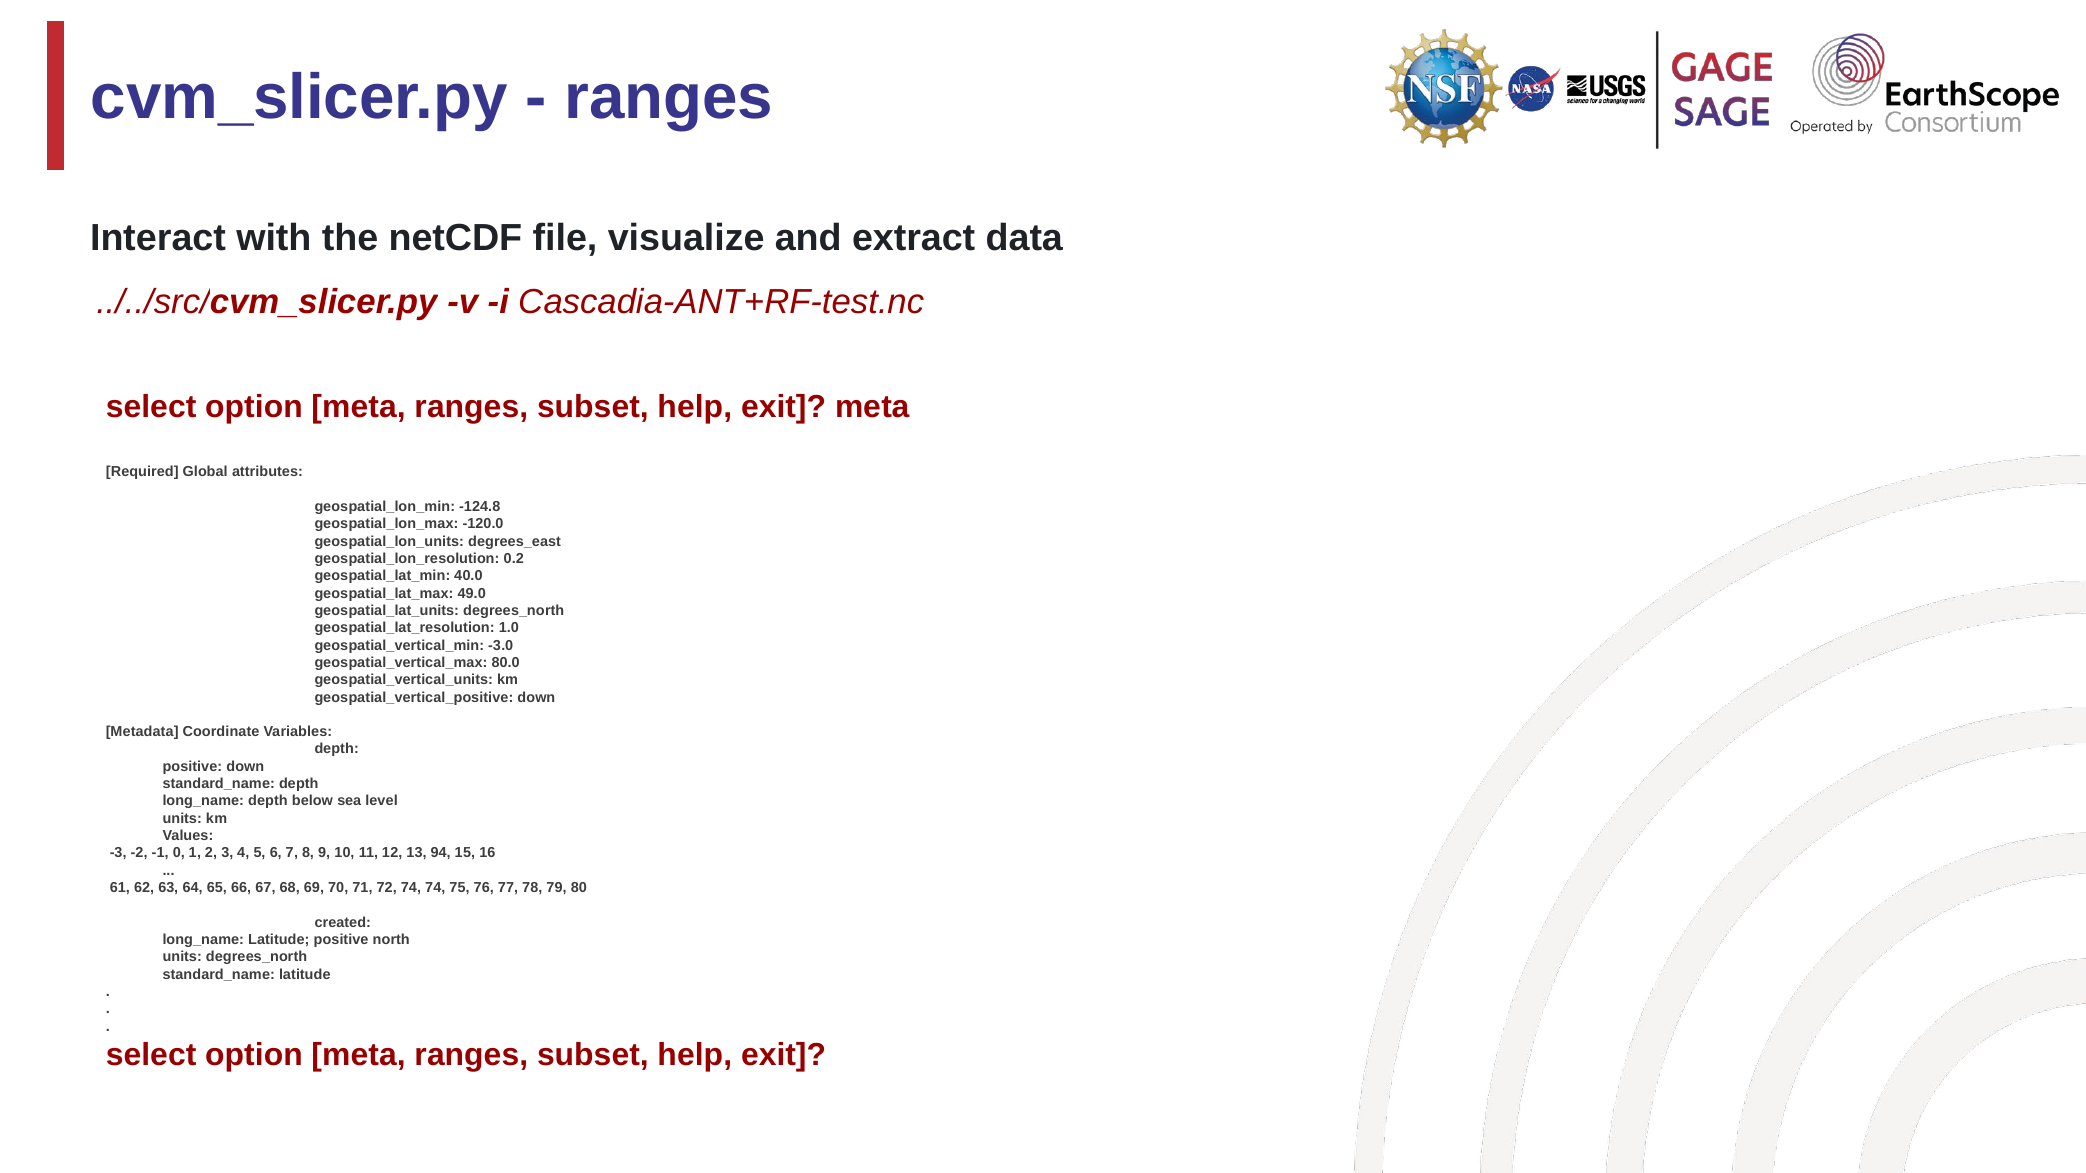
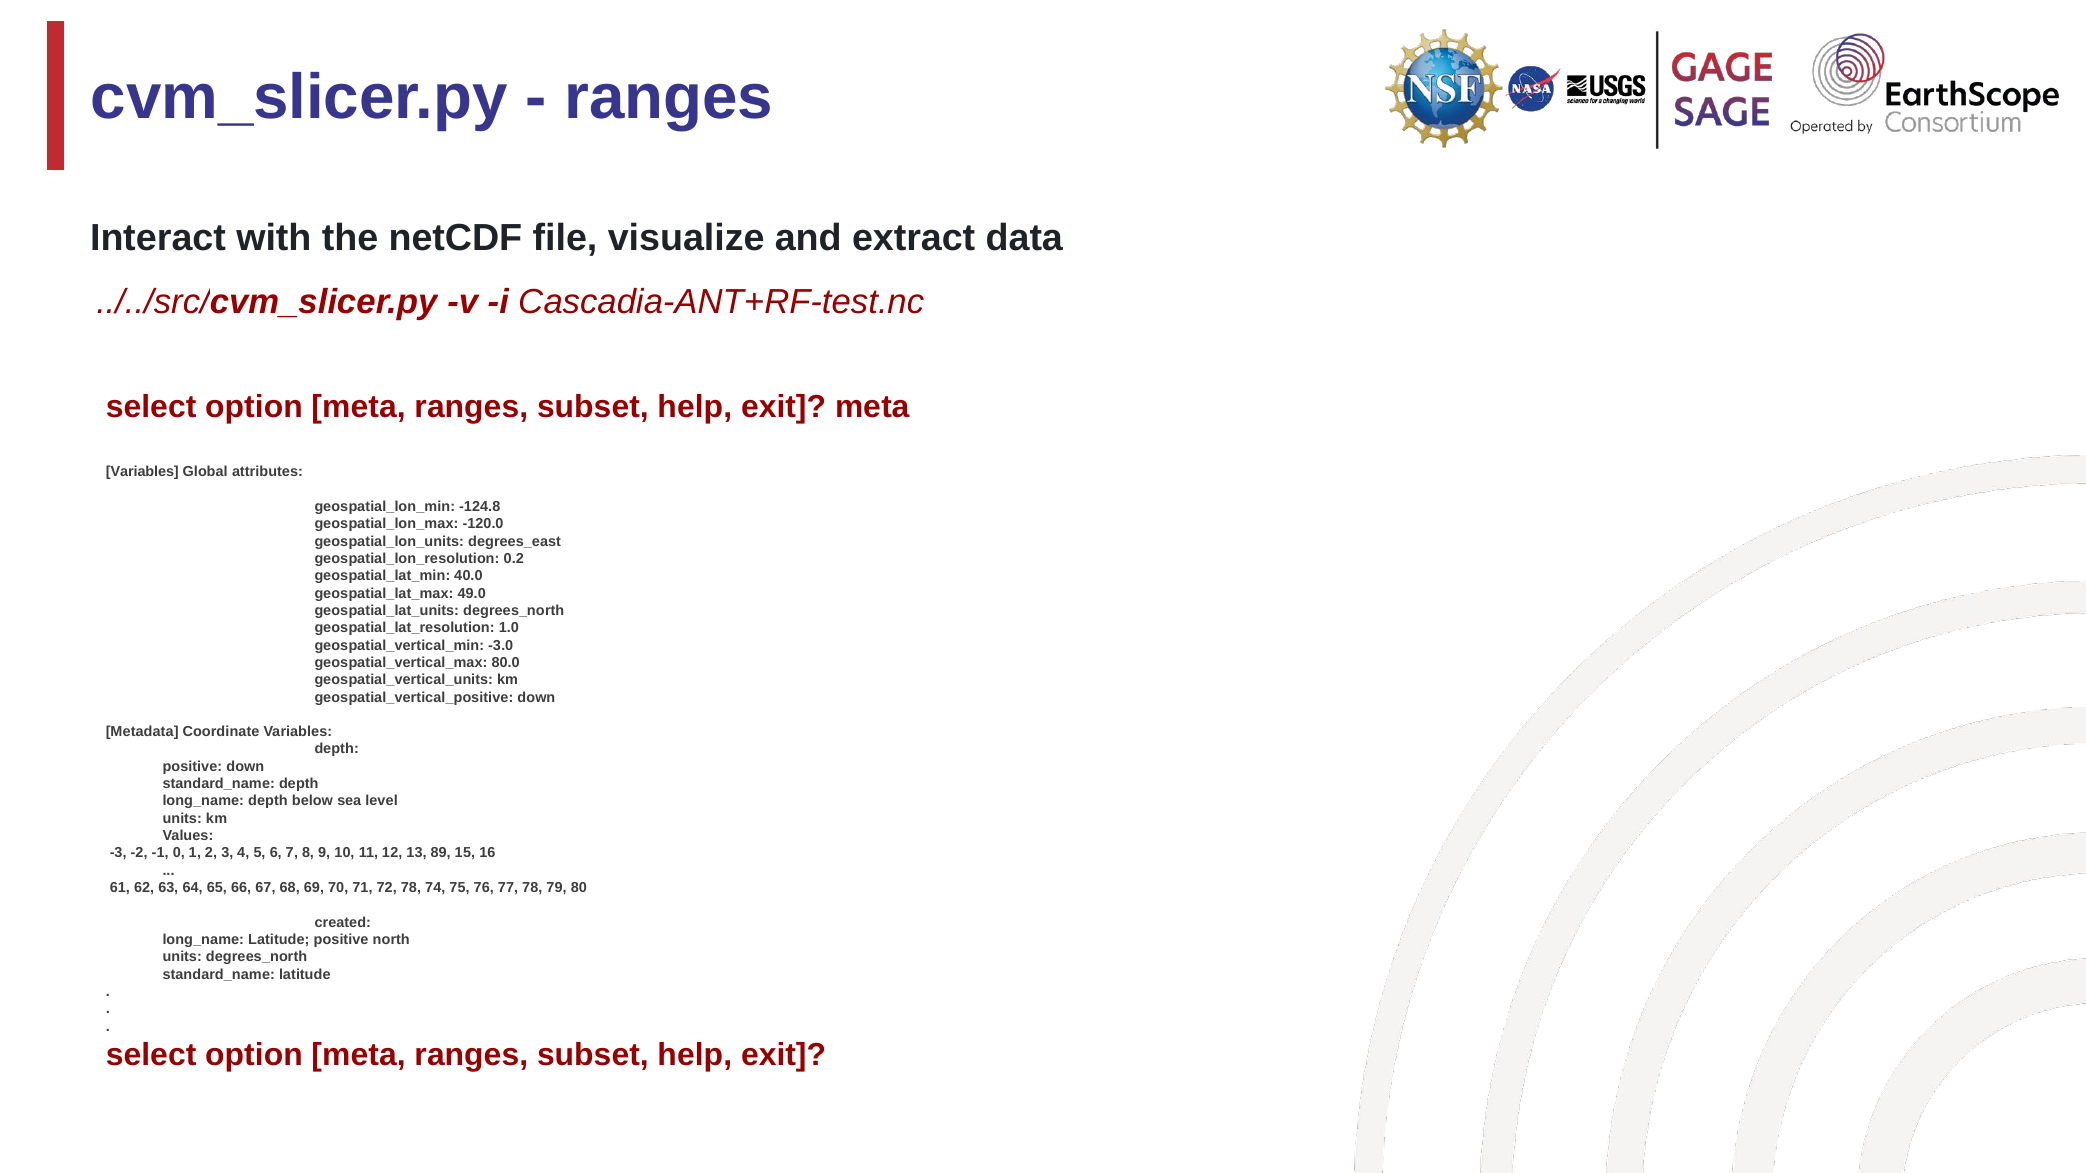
Required: Required -> Variables (142, 472)
94: 94 -> 89 (441, 853)
72 74: 74 -> 78 (411, 888)
